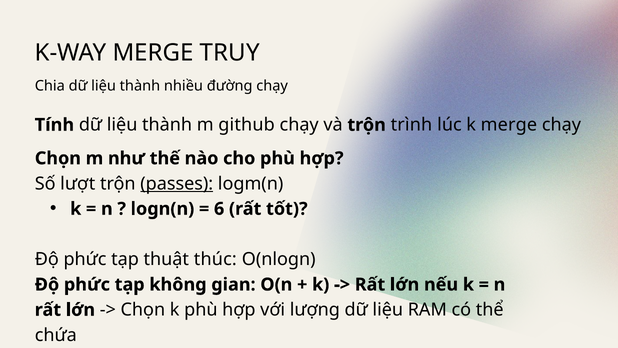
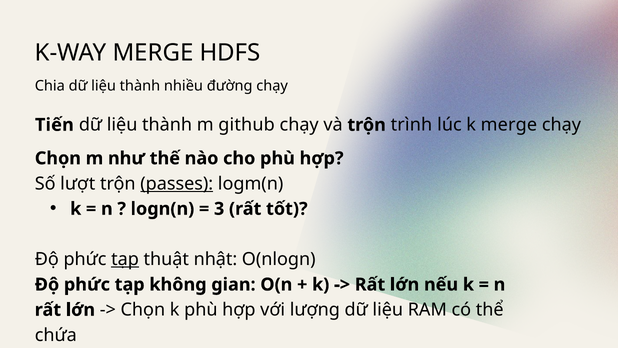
TRUY: TRUY -> HDFS (230, 53)
Tính: Tính -> Tiến (54, 125)
6: 6 -> 3 (219, 209)
tạp underline: none -> present (125, 259)
thúc: thúc -> nhật (215, 259)
